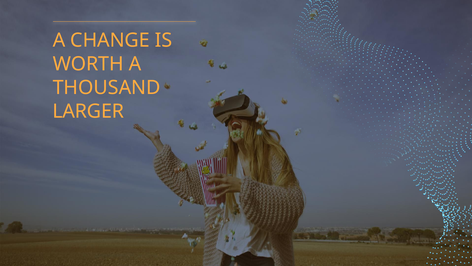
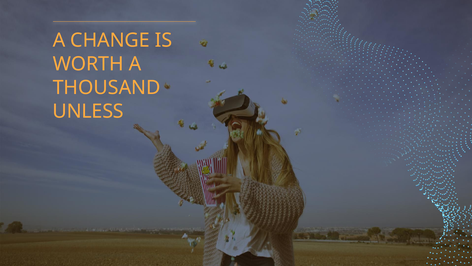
LARGER: LARGER -> UNLESS (88, 111)
